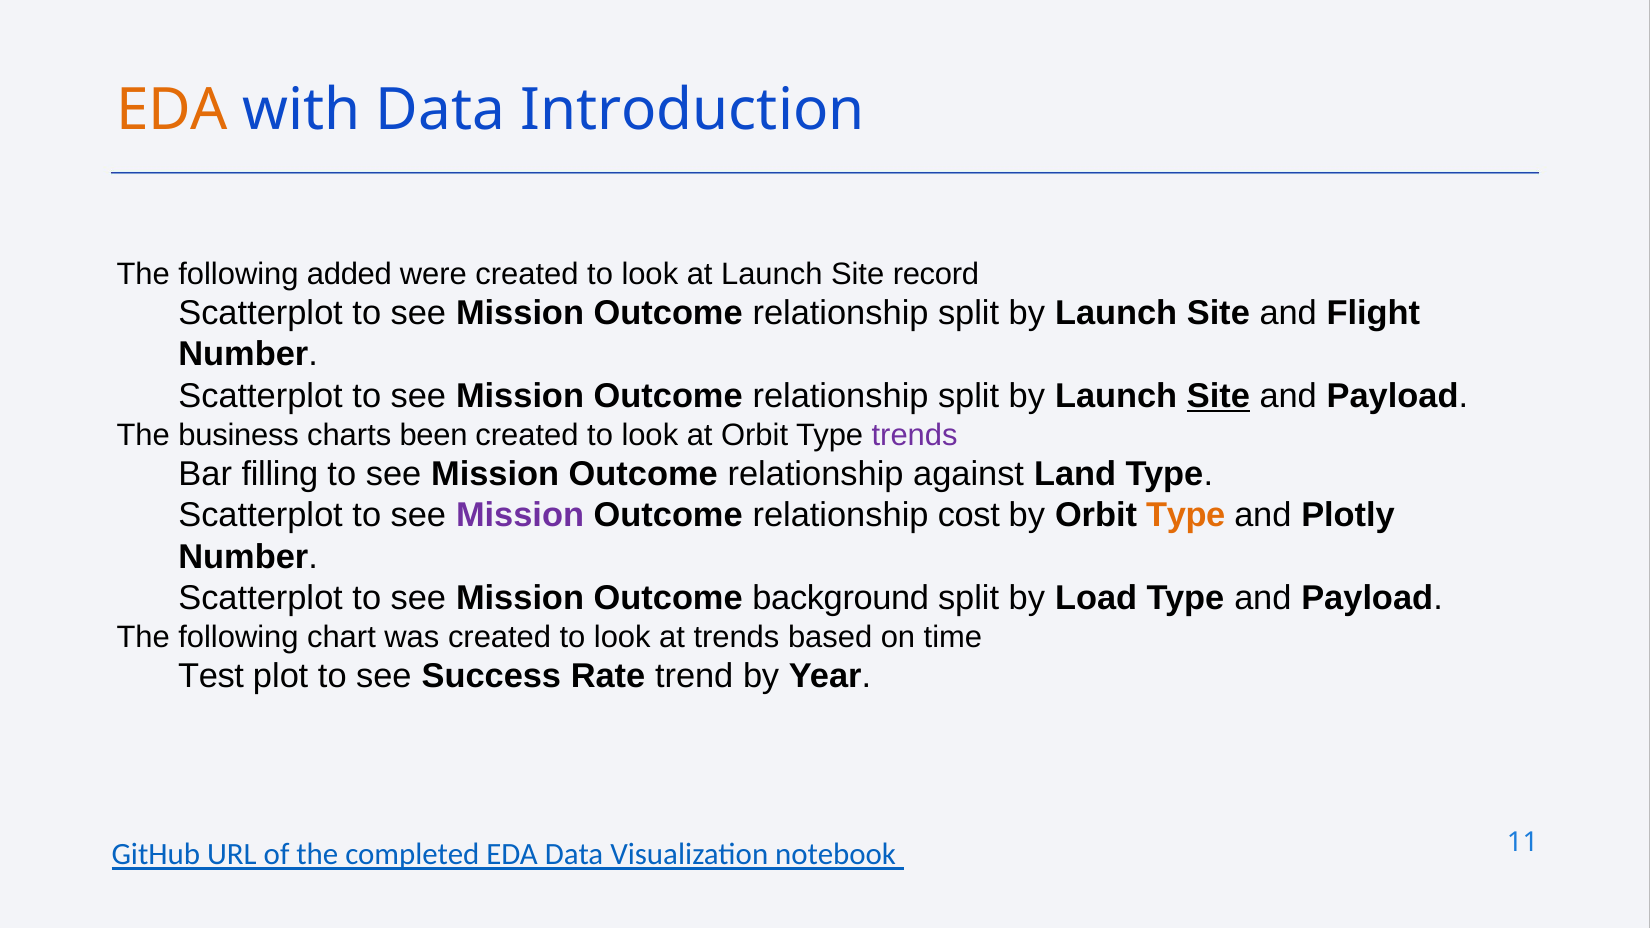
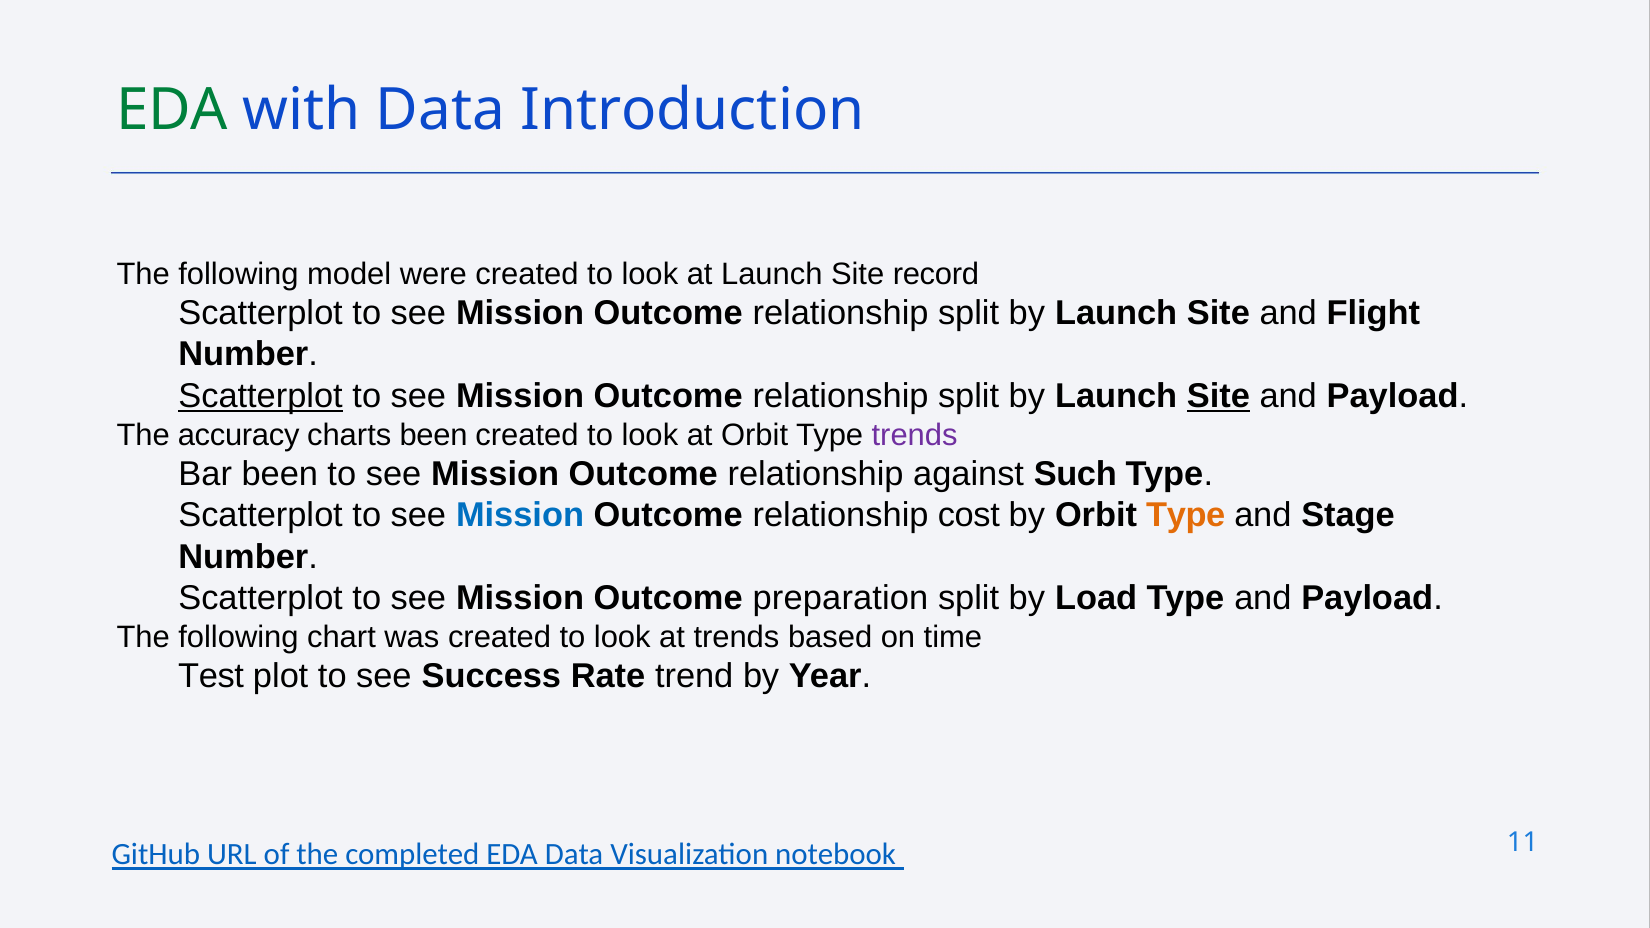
EDA colour: orange -> green (172, 110)
added: added -> model (349, 274)
Scatterplot underline: none -> present (261, 396)
business: business -> accuracy (239, 435)
Bar filling: filling -> been (280, 474)
Land: Land -> Such (1075, 474)
Mission colour: purple -> blue (520, 516)
Plotly: Plotly -> Stage (1348, 516)
background: background -> preparation (841, 598)
